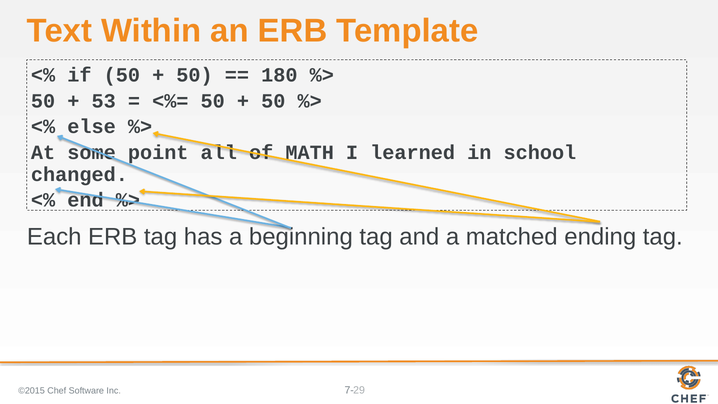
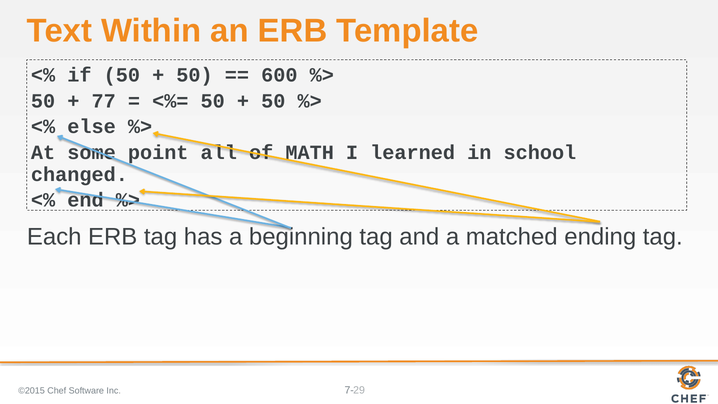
180: 180 -> 600 (279, 75)
53: 53 -> 77 (104, 101)
